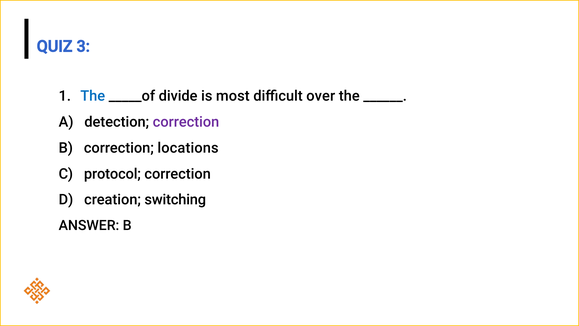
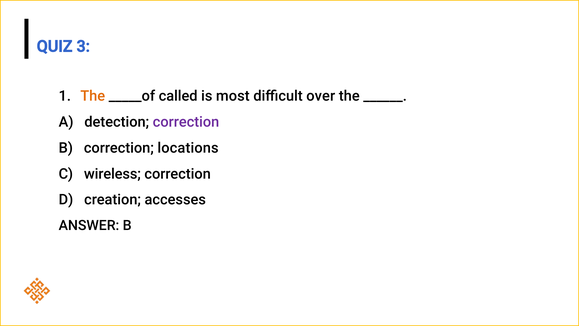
The colour: blue -> orange (93, 96)
divide: divide -> called (178, 96)
protocol: protocol -> wireless (112, 174)
switching: switching -> accesses (175, 200)
